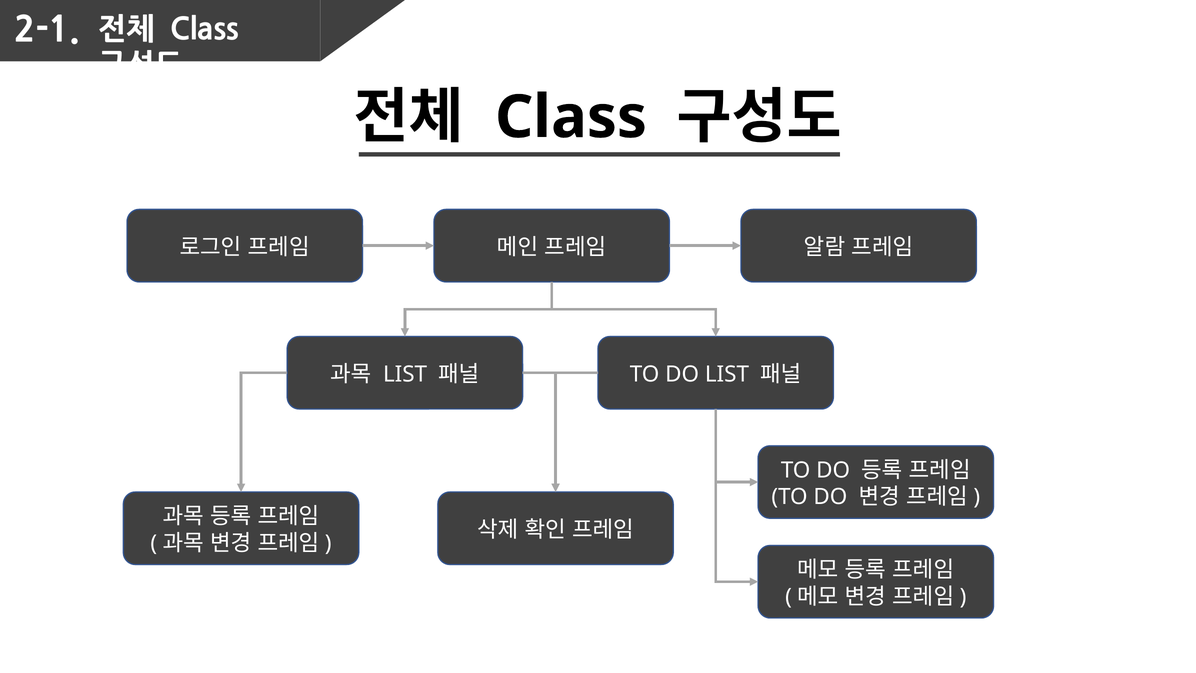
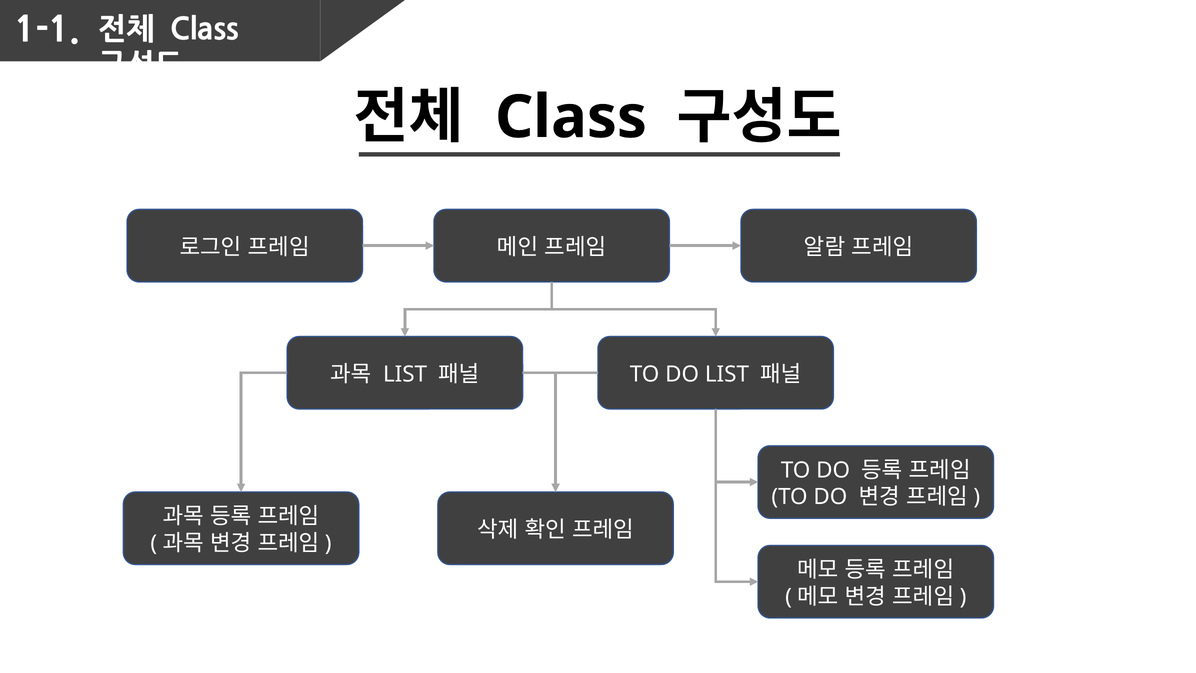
2-1: 2-1 -> 1-1 (47, 30)
